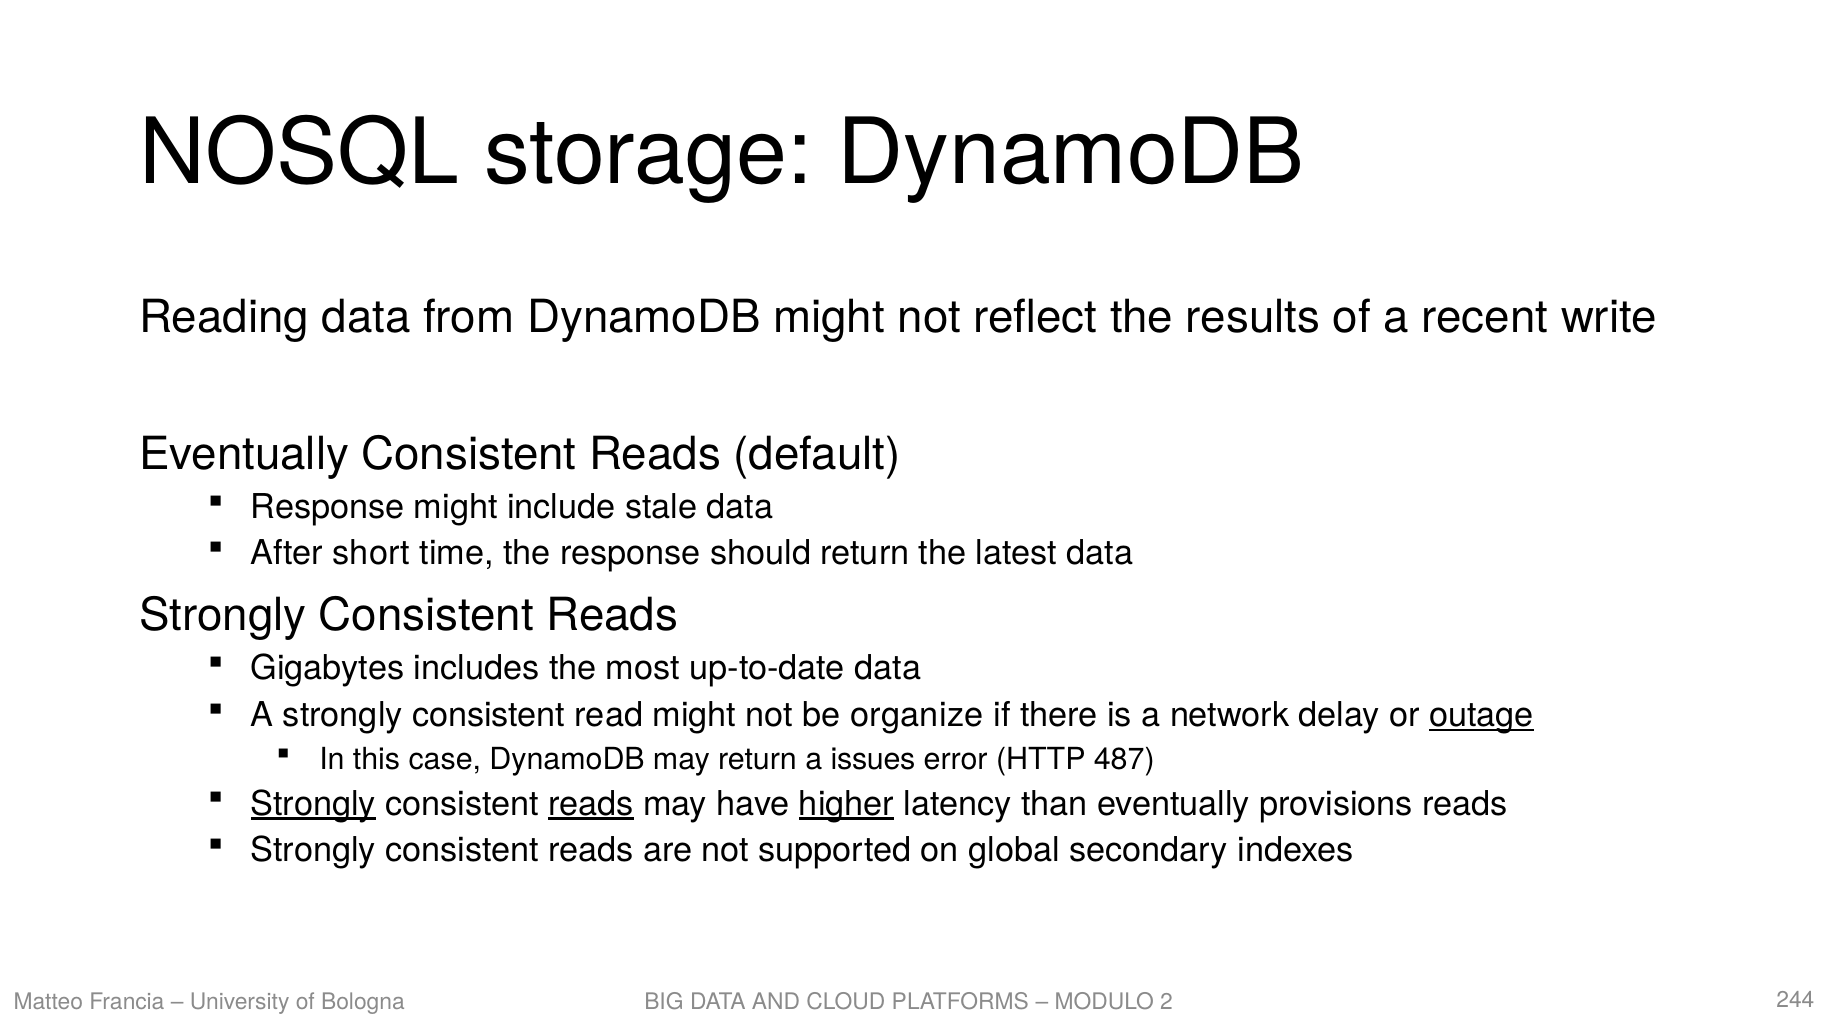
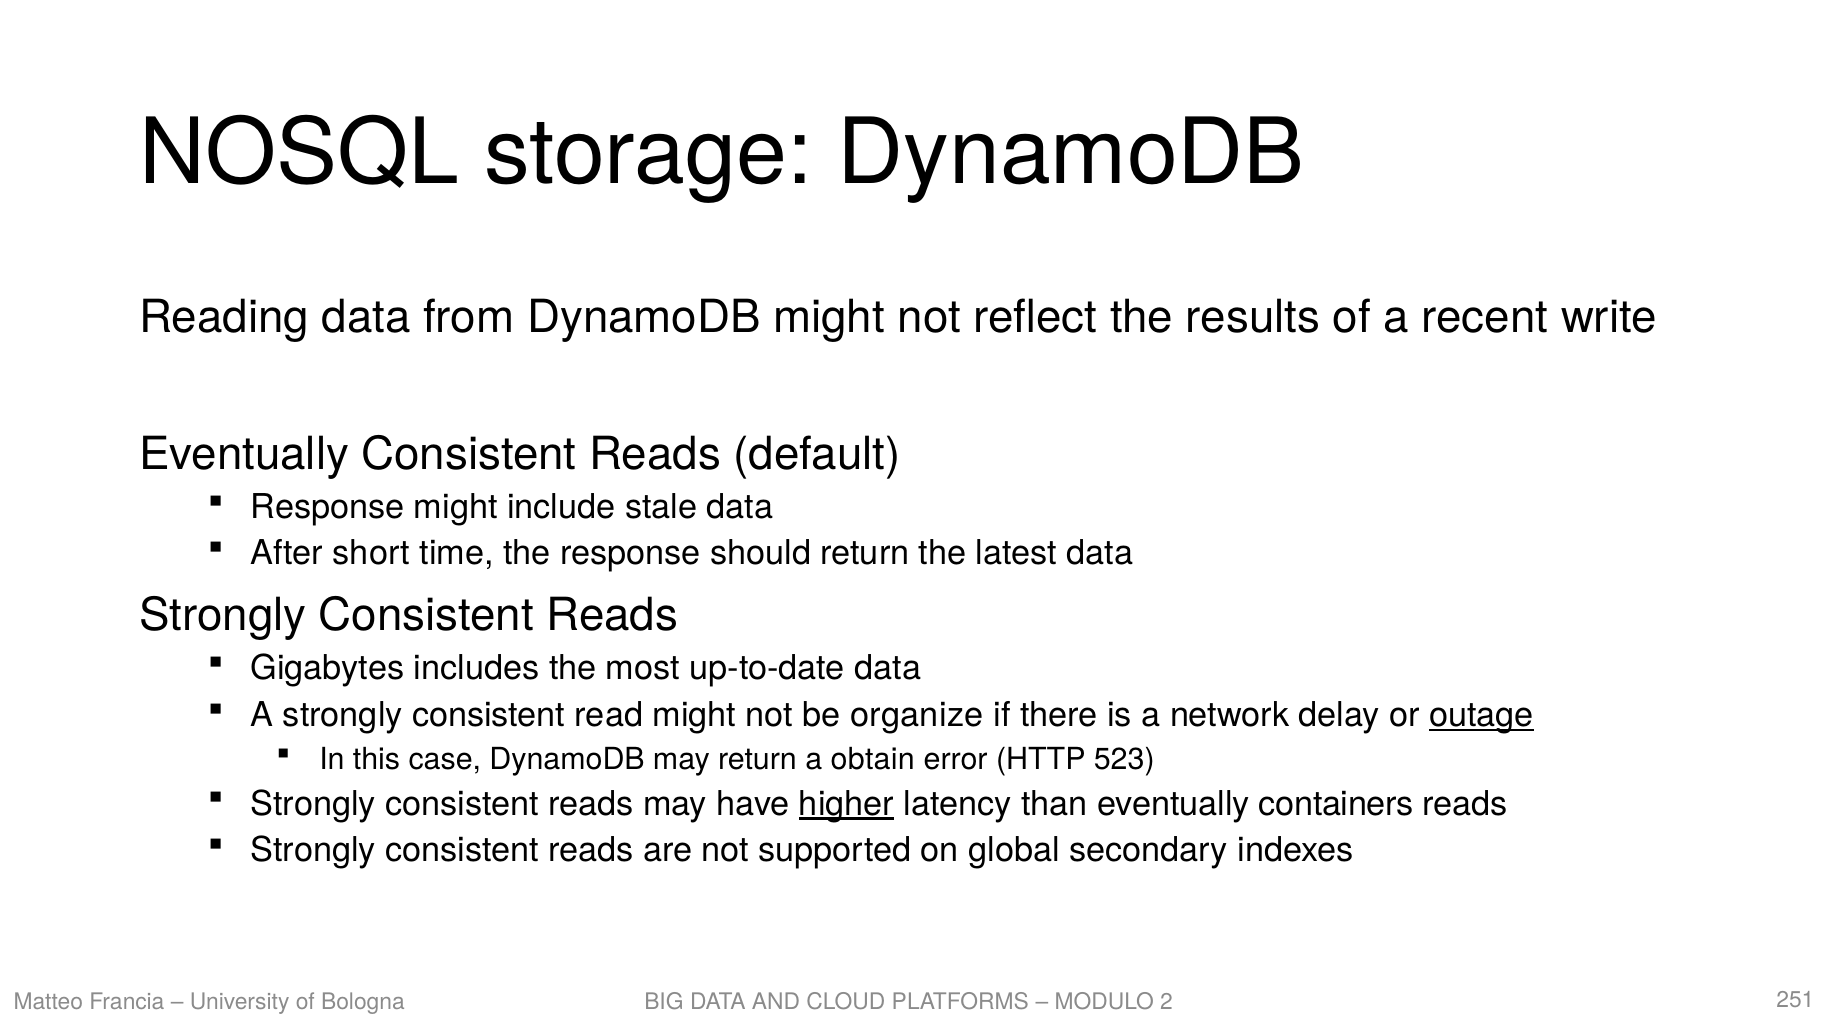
issues: issues -> obtain (873, 759)
487: 487 -> 523 (1124, 759)
Strongly underline: present -> none (313, 804)
reads underline: present -> none (591, 804)
provisions: provisions -> containers (1336, 804)
244: 244 -> 251 (1795, 1000)
